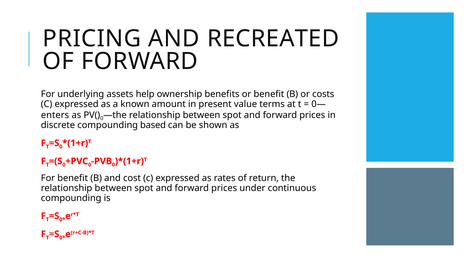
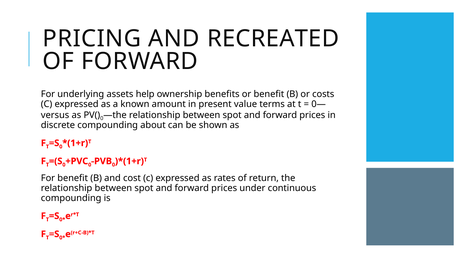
enters: enters -> versus (55, 115)
based: based -> about (153, 125)
